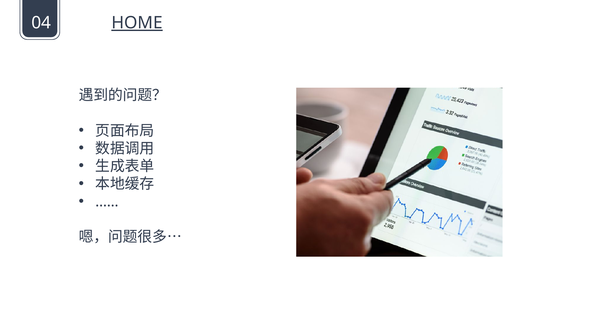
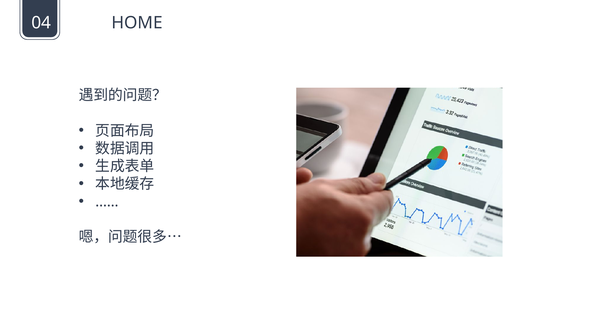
HOME underline: present -> none (137, 23)
